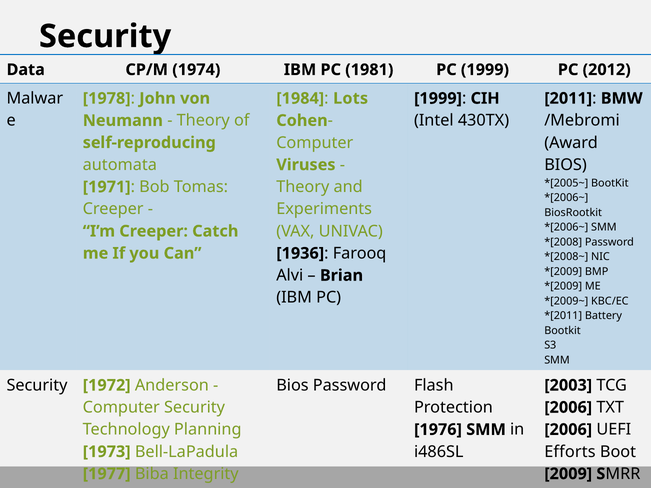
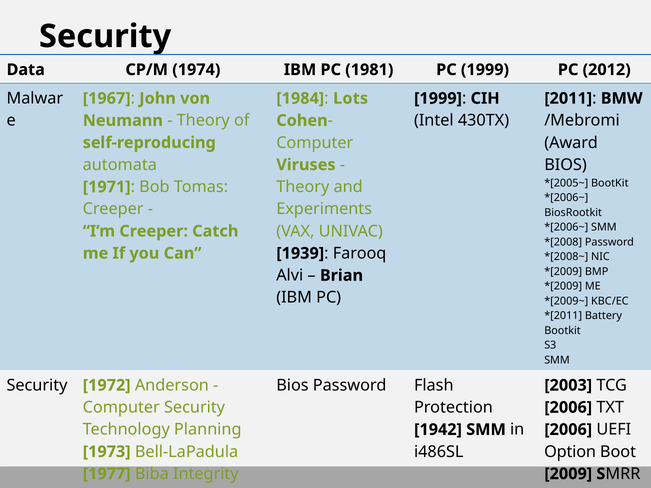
1978: 1978 -> 1967 (107, 98)
1936: 1936 -> 1939 (300, 253)
1976: 1976 -> 1942 (438, 430)
Efforts: Efforts -> Option (570, 452)
